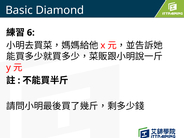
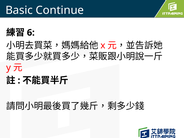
Diamond: Diamond -> Continue (60, 10)
